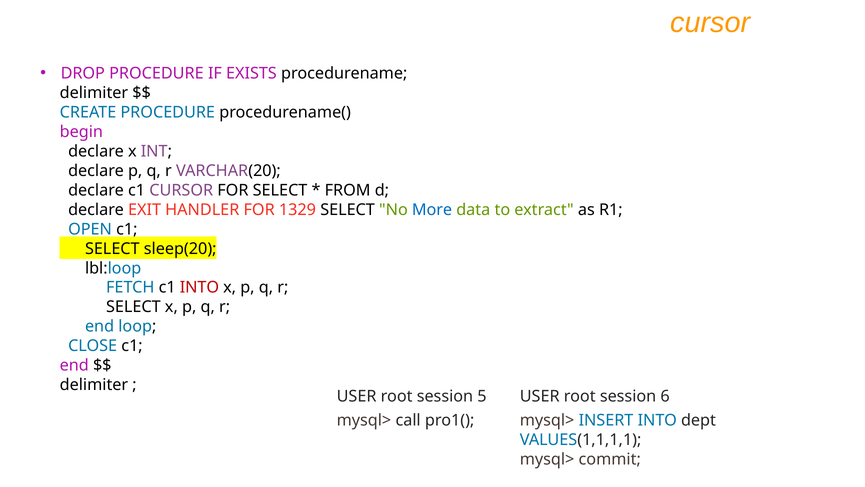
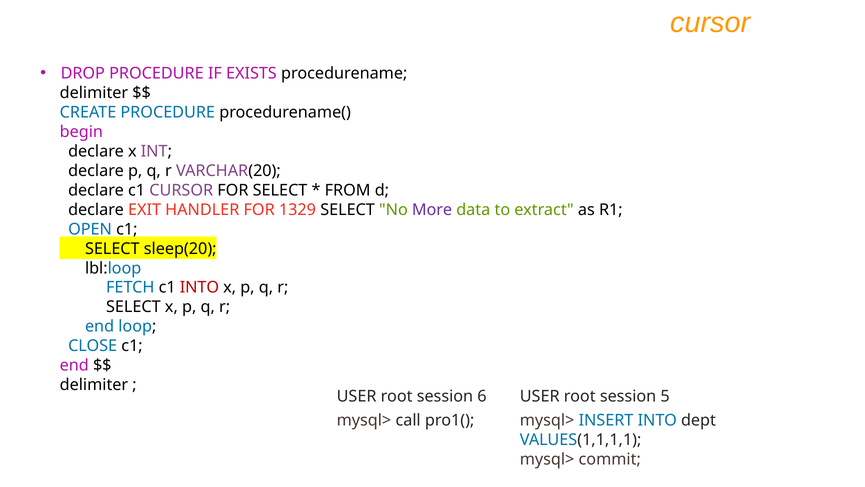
More colour: blue -> purple (432, 210)
5: 5 -> 6 (482, 396)
6: 6 -> 5 (665, 396)
